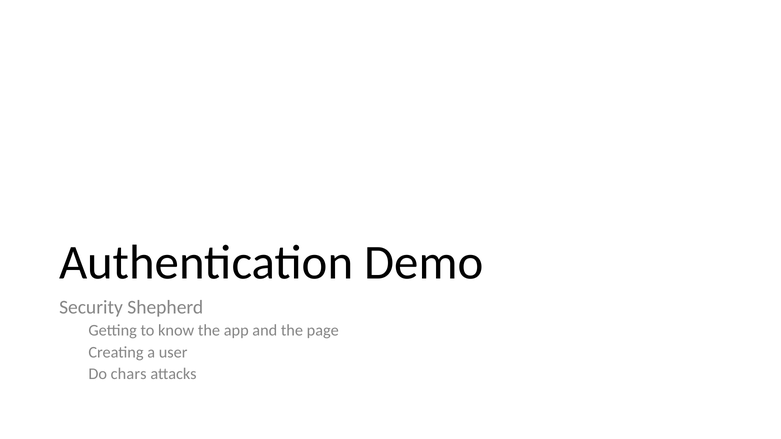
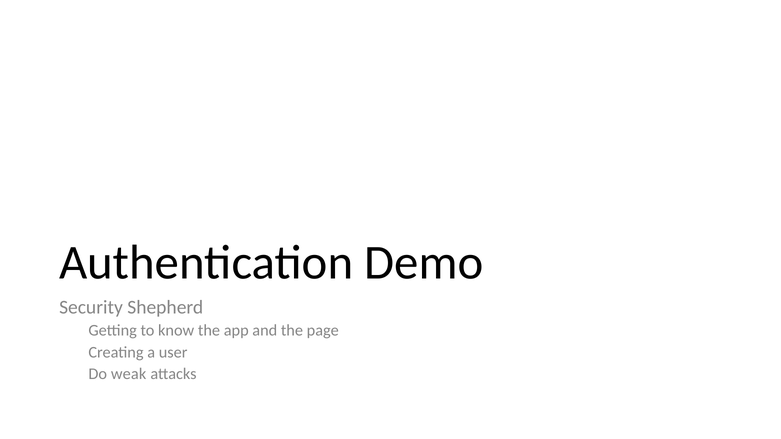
chars: chars -> weak (129, 374)
